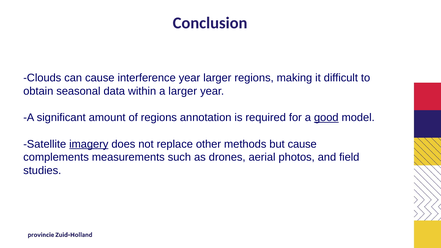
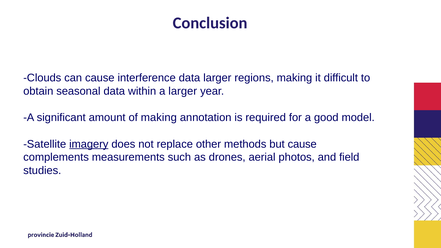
interference year: year -> data (189, 78)
of regions: regions -> making (159, 118)
good underline: present -> none (326, 118)
